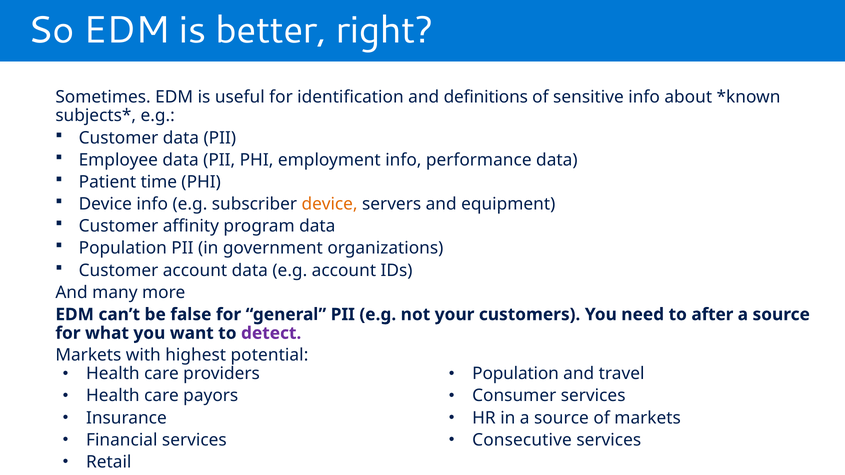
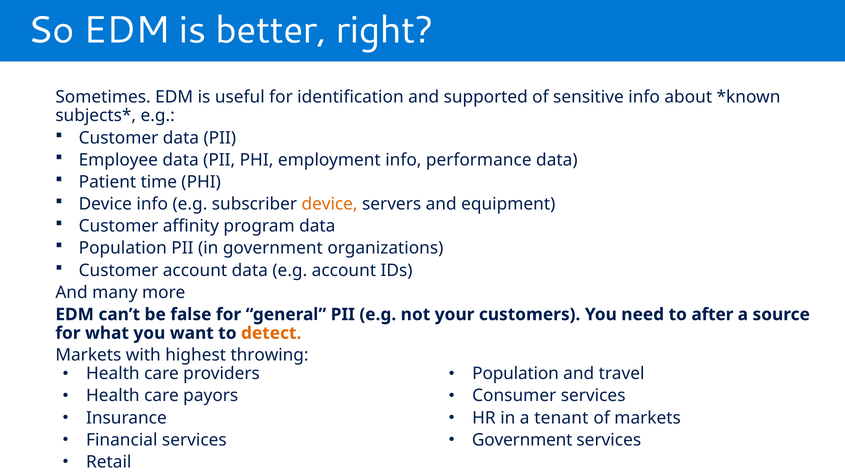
definitions: definitions -> supported (486, 97)
detect colour: purple -> orange (271, 333)
potential: potential -> throwing (270, 355)
in a source: source -> tenant (561, 418)
Consecutive: Consecutive -> Government (522, 440)
